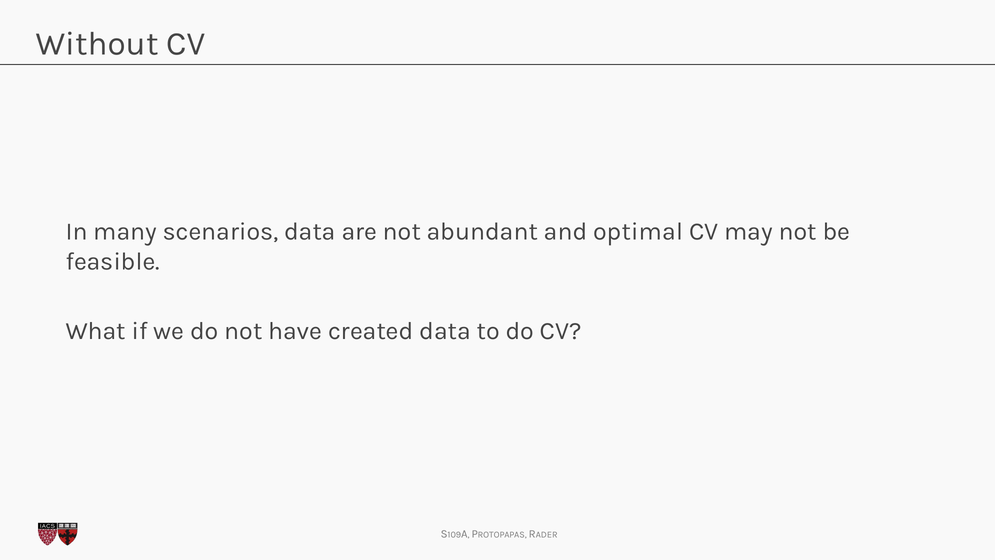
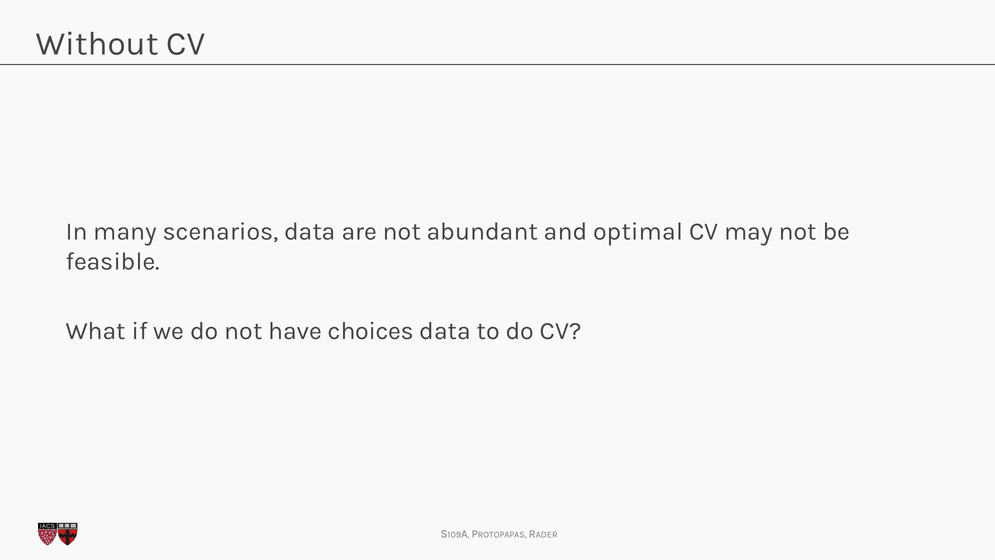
created: created -> choices (371, 331)
